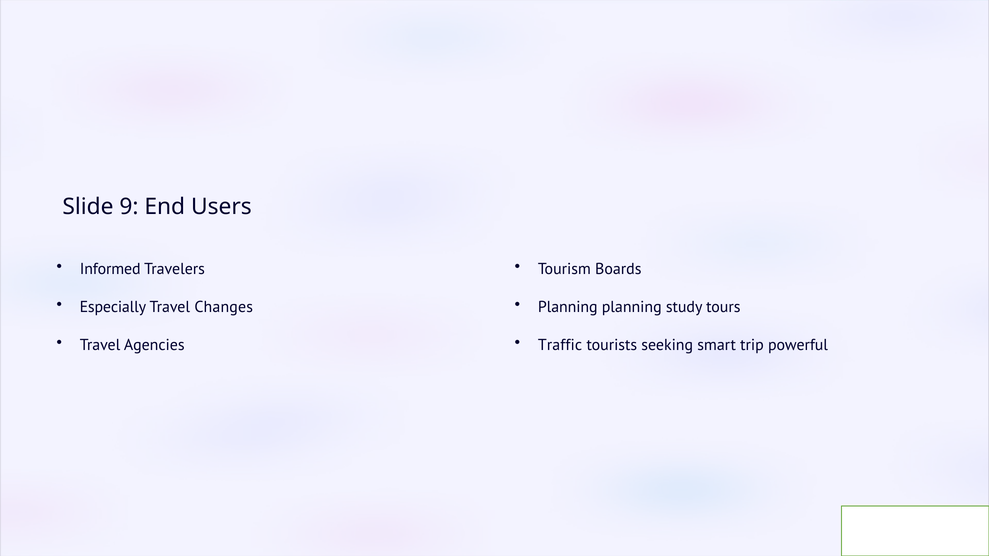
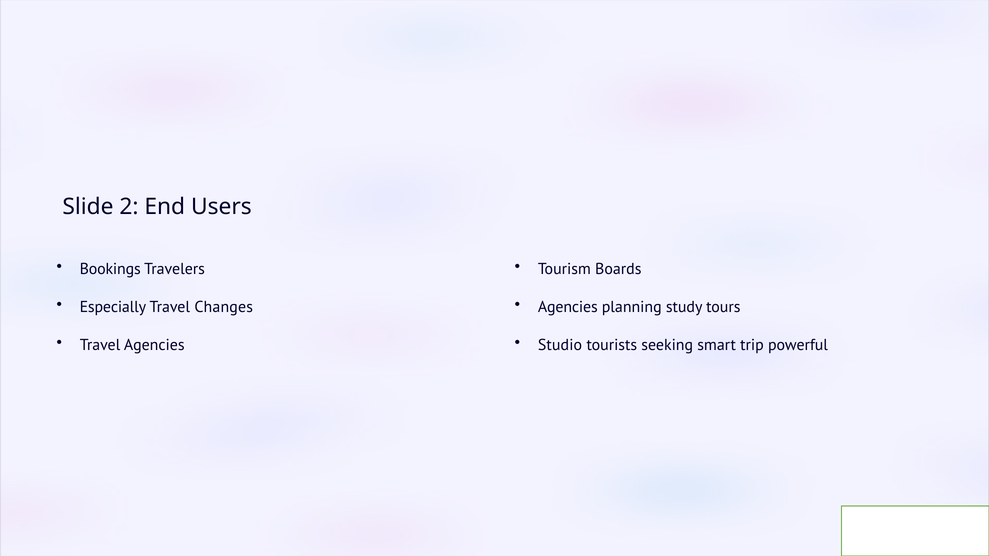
9: 9 -> 2 (129, 207)
Informed: Informed -> Bookings (110, 269)
Planning: Planning -> Agencies (568, 307)
Traffic: Traffic -> Studio (560, 345)
